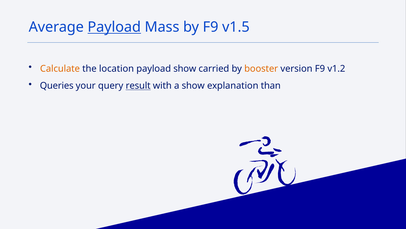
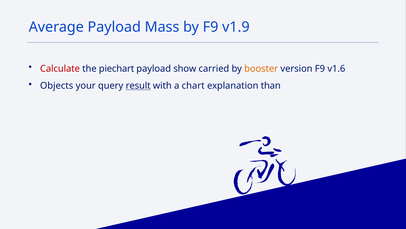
Payload underline: present -> none (114, 27)
v1.5: v1.5 -> v1.9 (236, 27)
Calculate colour: orange -> red (60, 69)
location: location -> piechart (117, 69)
v1.2: v1.2 -> v1.6 (336, 69)
Queries: Queries -> Objects (57, 86)
a show: show -> chart (193, 86)
